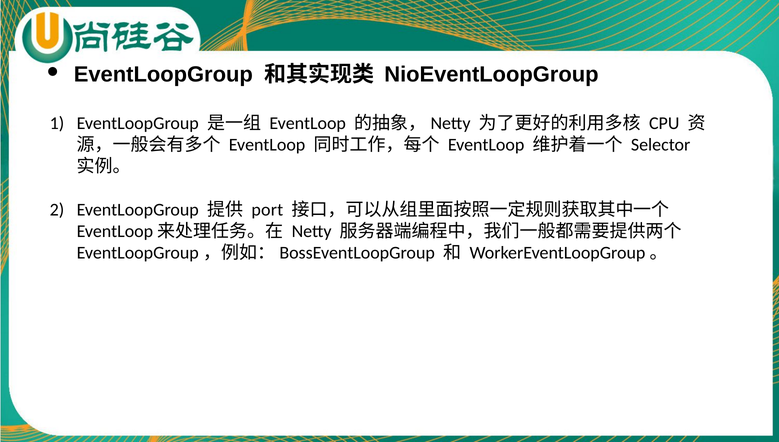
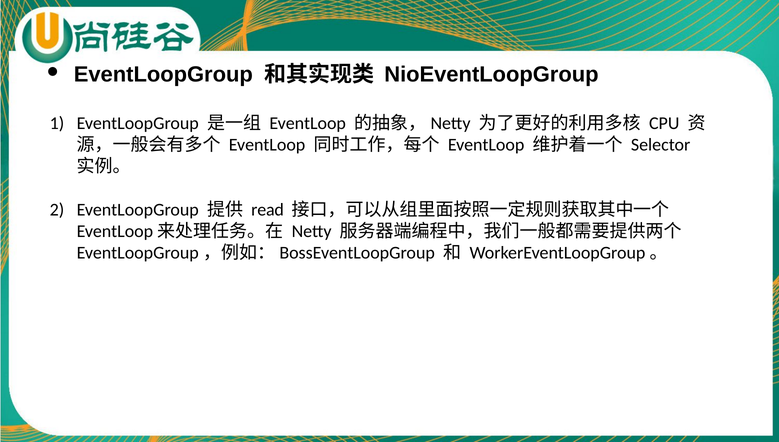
port: port -> read (268, 210)
